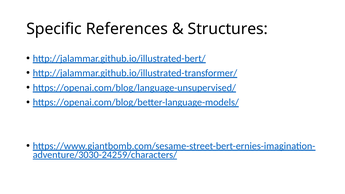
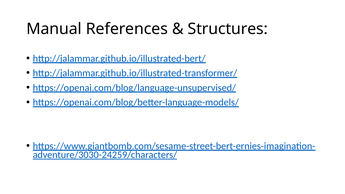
Specific: Specific -> Manual (54, 29)
